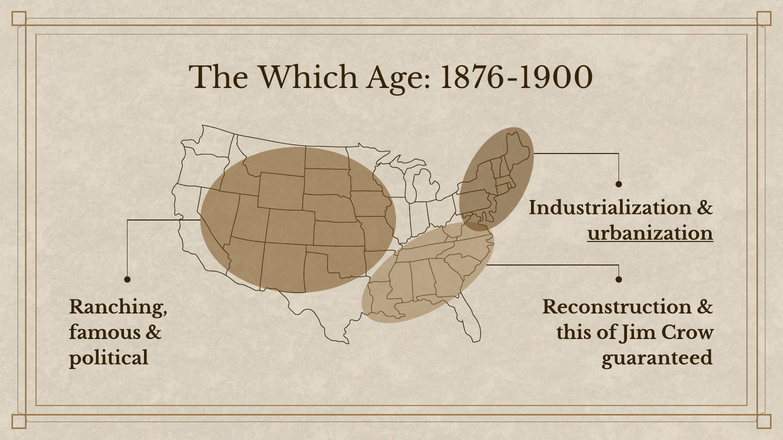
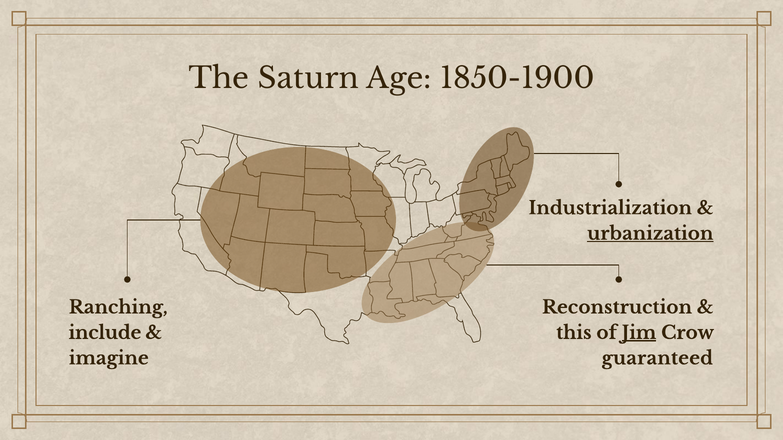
Which: Which -> Saturn (308, 79)
1876-1900: 1876-1900 -> 1850-1900 (517, 79)
famous: famous -> include (105, 333)
Jim underline: none -> present (639, 333)
political: political -> imagine (109, 359)
